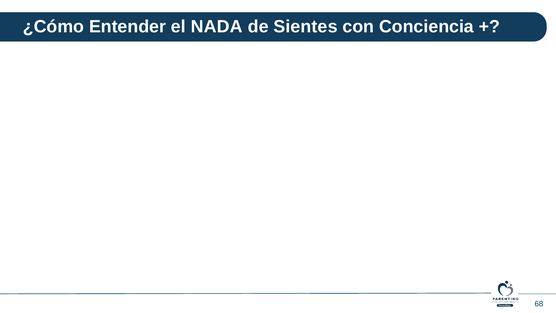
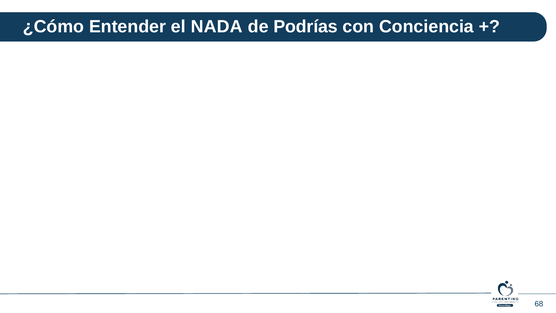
Sientes: Sientes -> Podrías (306, 27)
